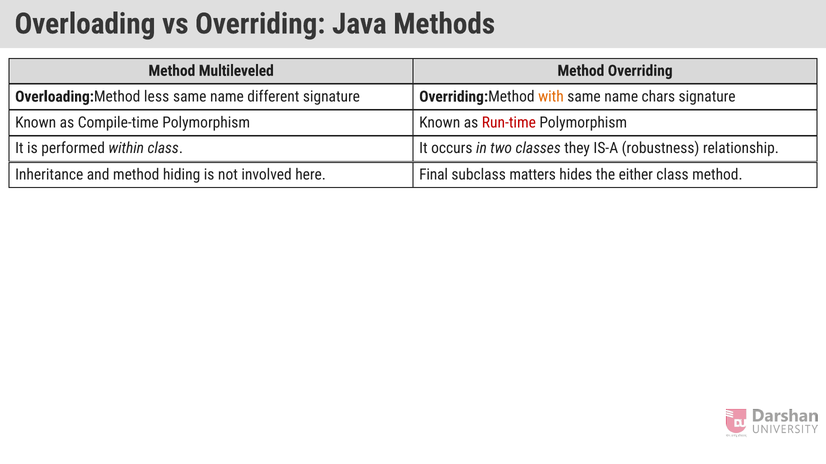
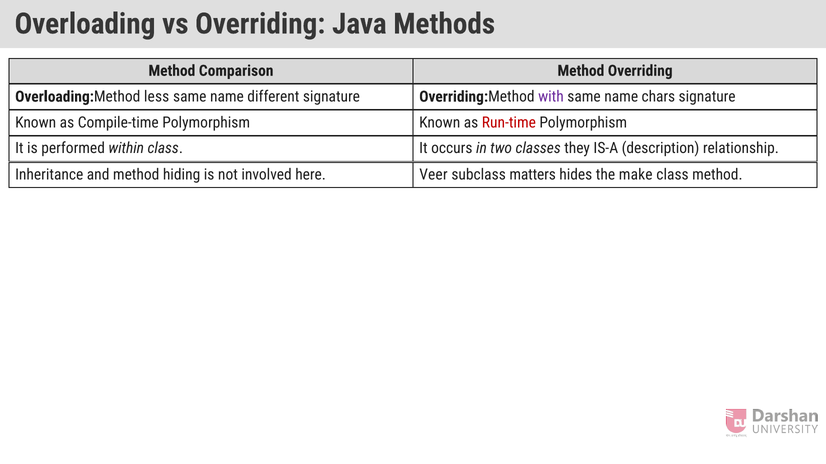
Multileveled: Multileveled -> Comparison (236, 71)
with colour: orange -> purple (551, 97)
robustness: robustness -> description (661, 149)
Final: Final -> Veer (433, 175)
either: either -> make (636, 175)
